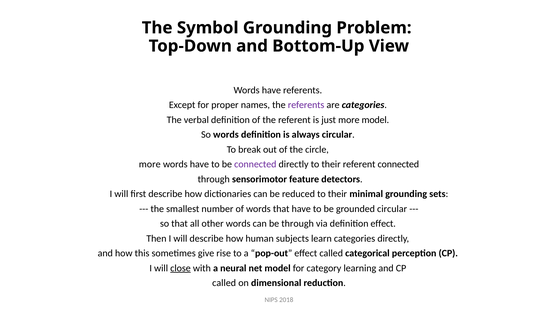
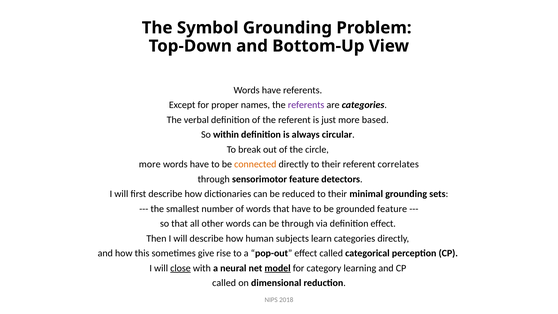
more model: model -> based (375, 120)
So words: words -> within (226, 135)
connected colour: purple -> orange (255, 164)
referent connected: connected -> correlates (398, 164)
grounded circular: circular -> feature (392, 209)
model underline: none -> present (278, 268)
